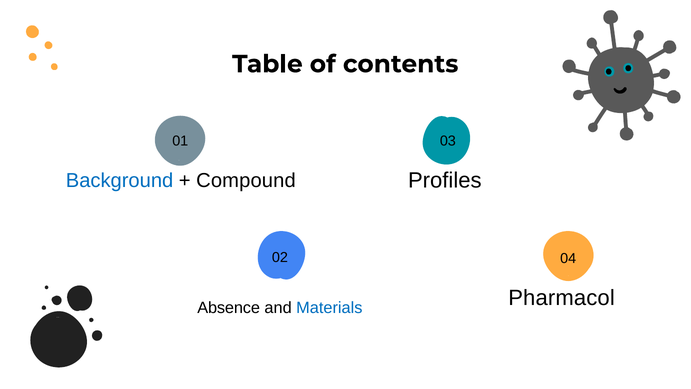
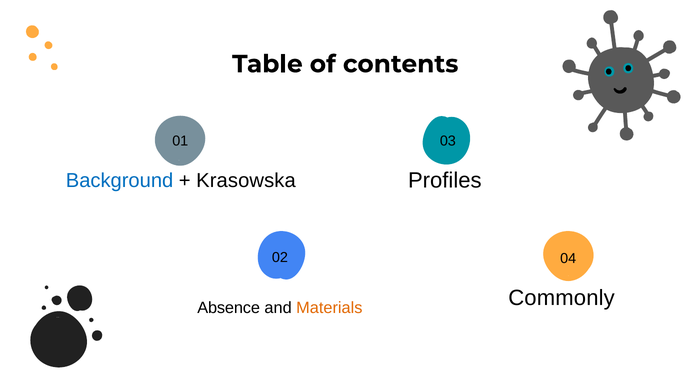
Compound: Compound -> Krasowska (246, 180)
Pharmacol: Pharmacol -> Commonly (562, 298)
Materials colour: blue -> orange (329, 308)
